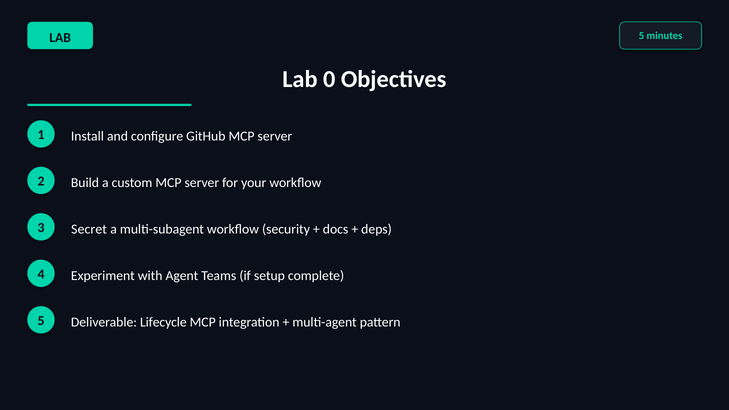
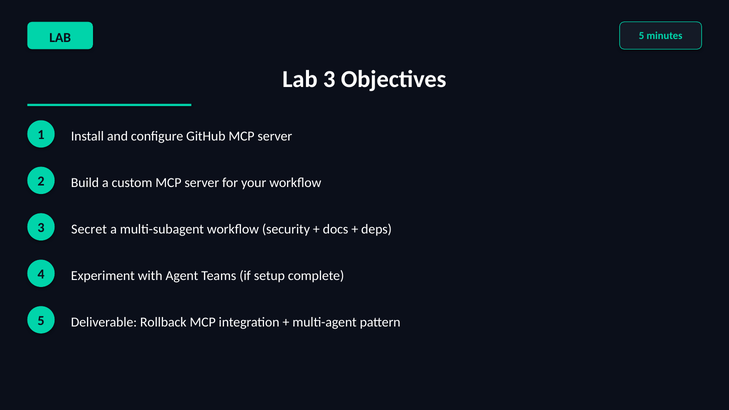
Lab 0: 0 -> 3 (329, 79)
Lifecycle: Lifecycle -> Rollback (163, 322)
